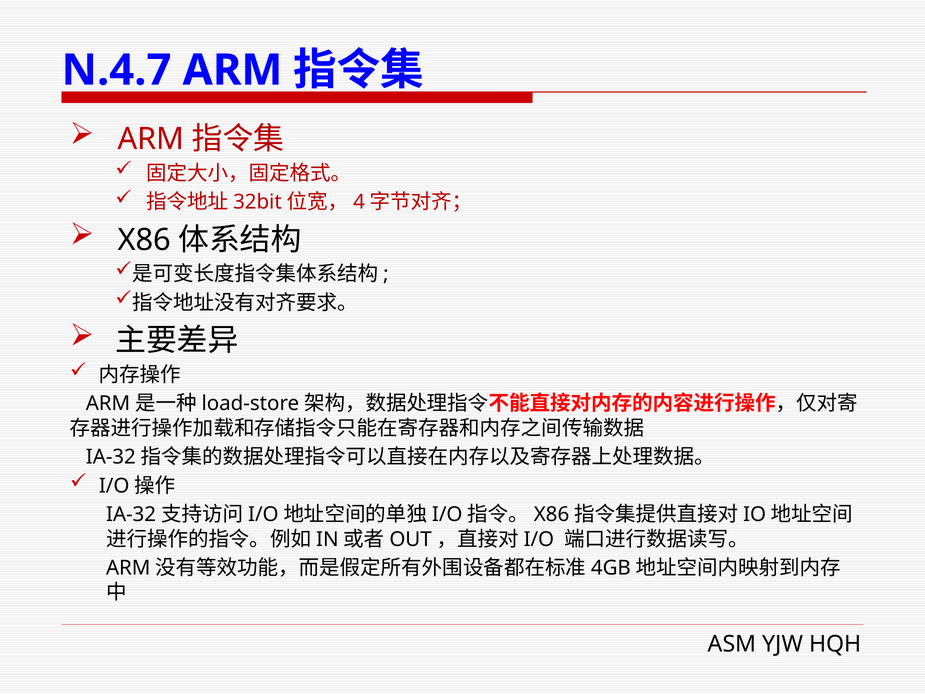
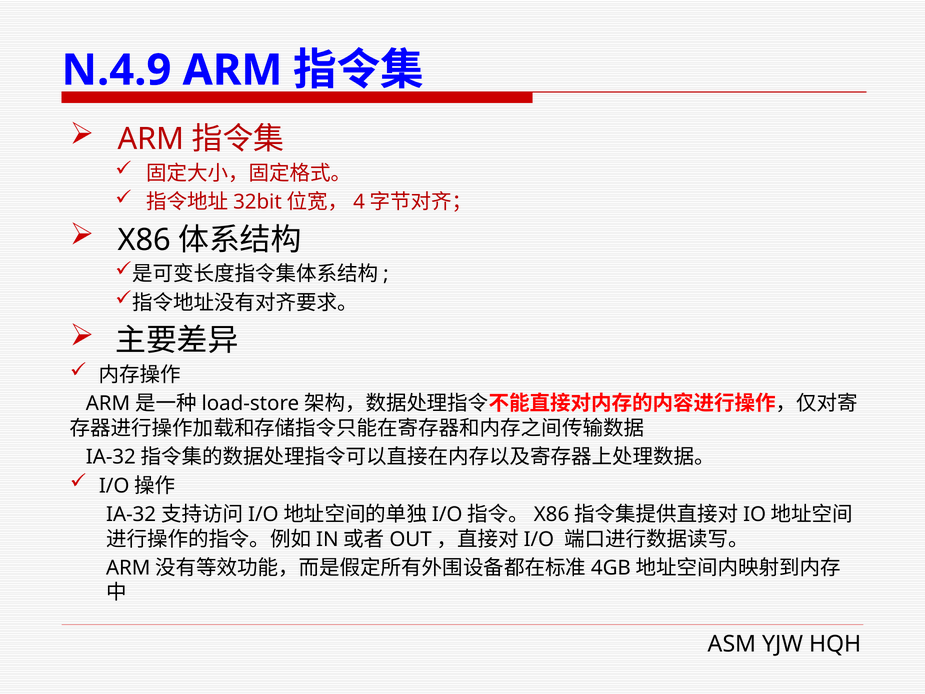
N.4.7: N.4.7 -> N.4.9 (116, 70)
